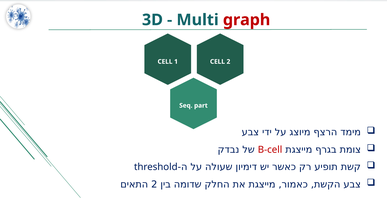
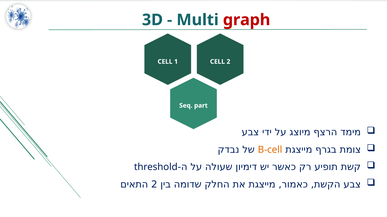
B-cell colour: red -> orange (270, 150)
